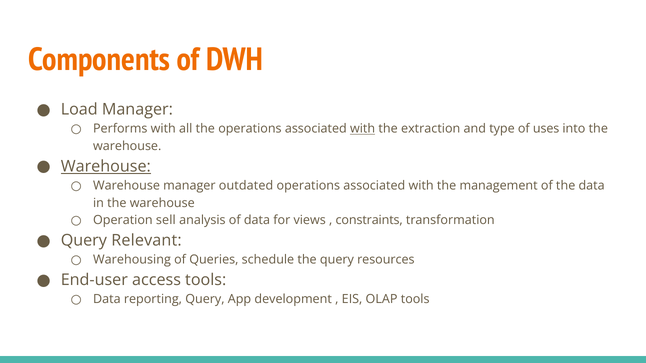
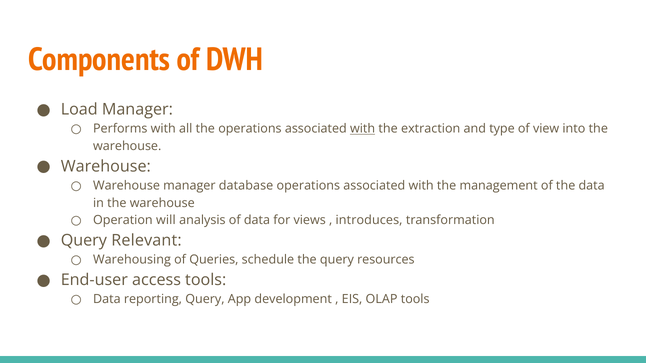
uses: uses -> view (546, 129)
Warehouse underline: present -> none (106, 167)
outdated: outdated -> database (246, 186)
sell: sell -> will (166, 220)
constraints: constraints -> introduces (369, 220)
